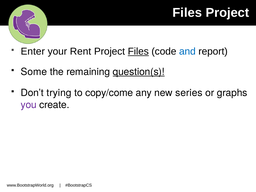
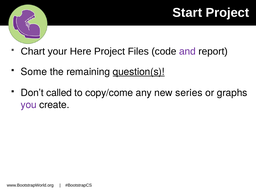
Files: Files -> Start (187, 13)
Enter: Enter -> Chart (33, 51)
Rent: Rent -> Here (81, 51)
Files underline: present -> none (138, 51)
and colour: blue -> purple (187, 51)
trying: trying -> called (59, 93)
